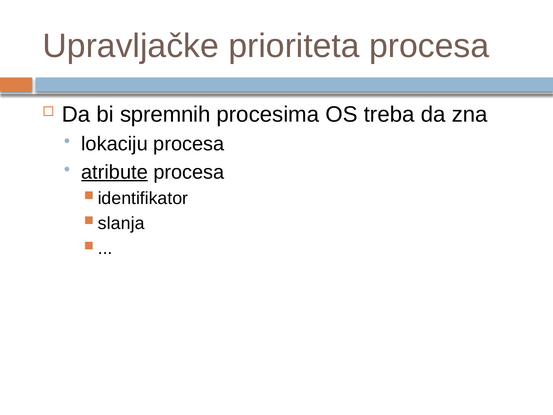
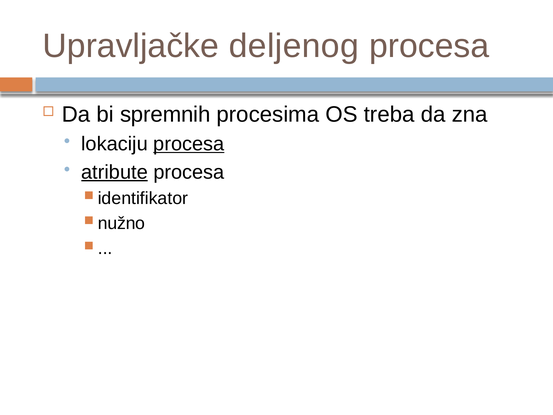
prioriteta: prioriteta -> deljenog (294, 46)
procesa underline: none -> present (189, 144)
slanja: slanja -> nužno (121, 223)
